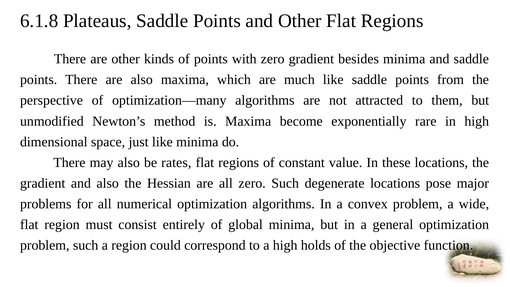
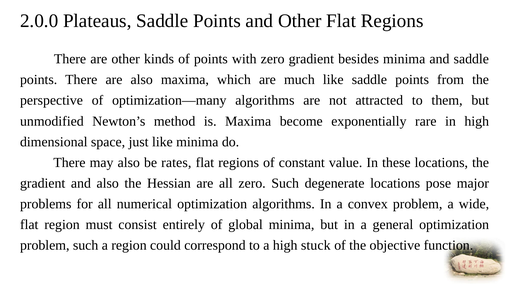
6.1.8: 6.1.8 -> 2.0.0 (39, 21)
holds: holds -> stuck (316, 245)
